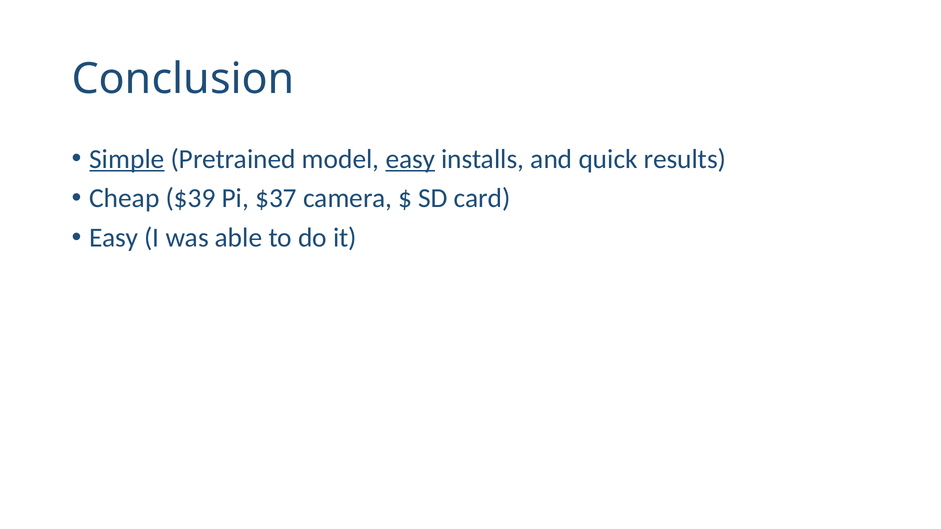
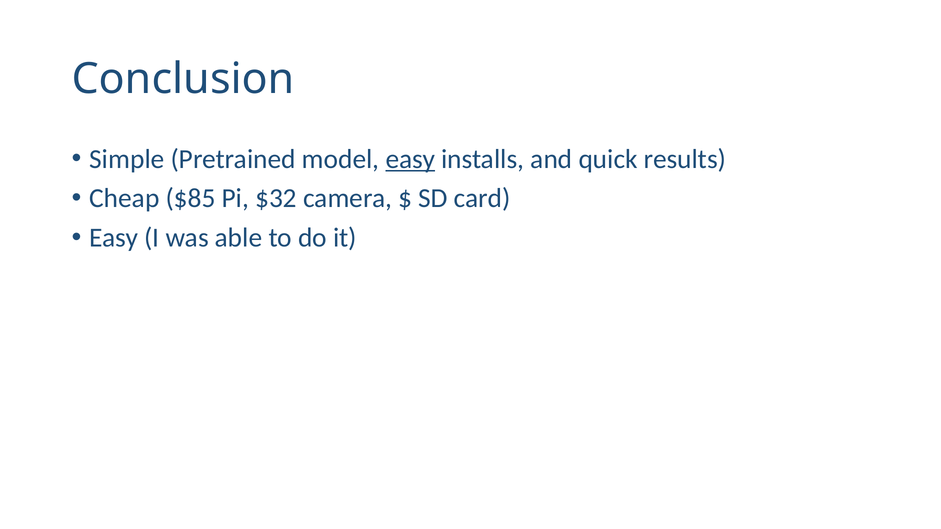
Simple underline: present -> none (127, 159)
$39: $39 -> $85 (191, 198)
$37: $37 -> $32 (276, 198)
